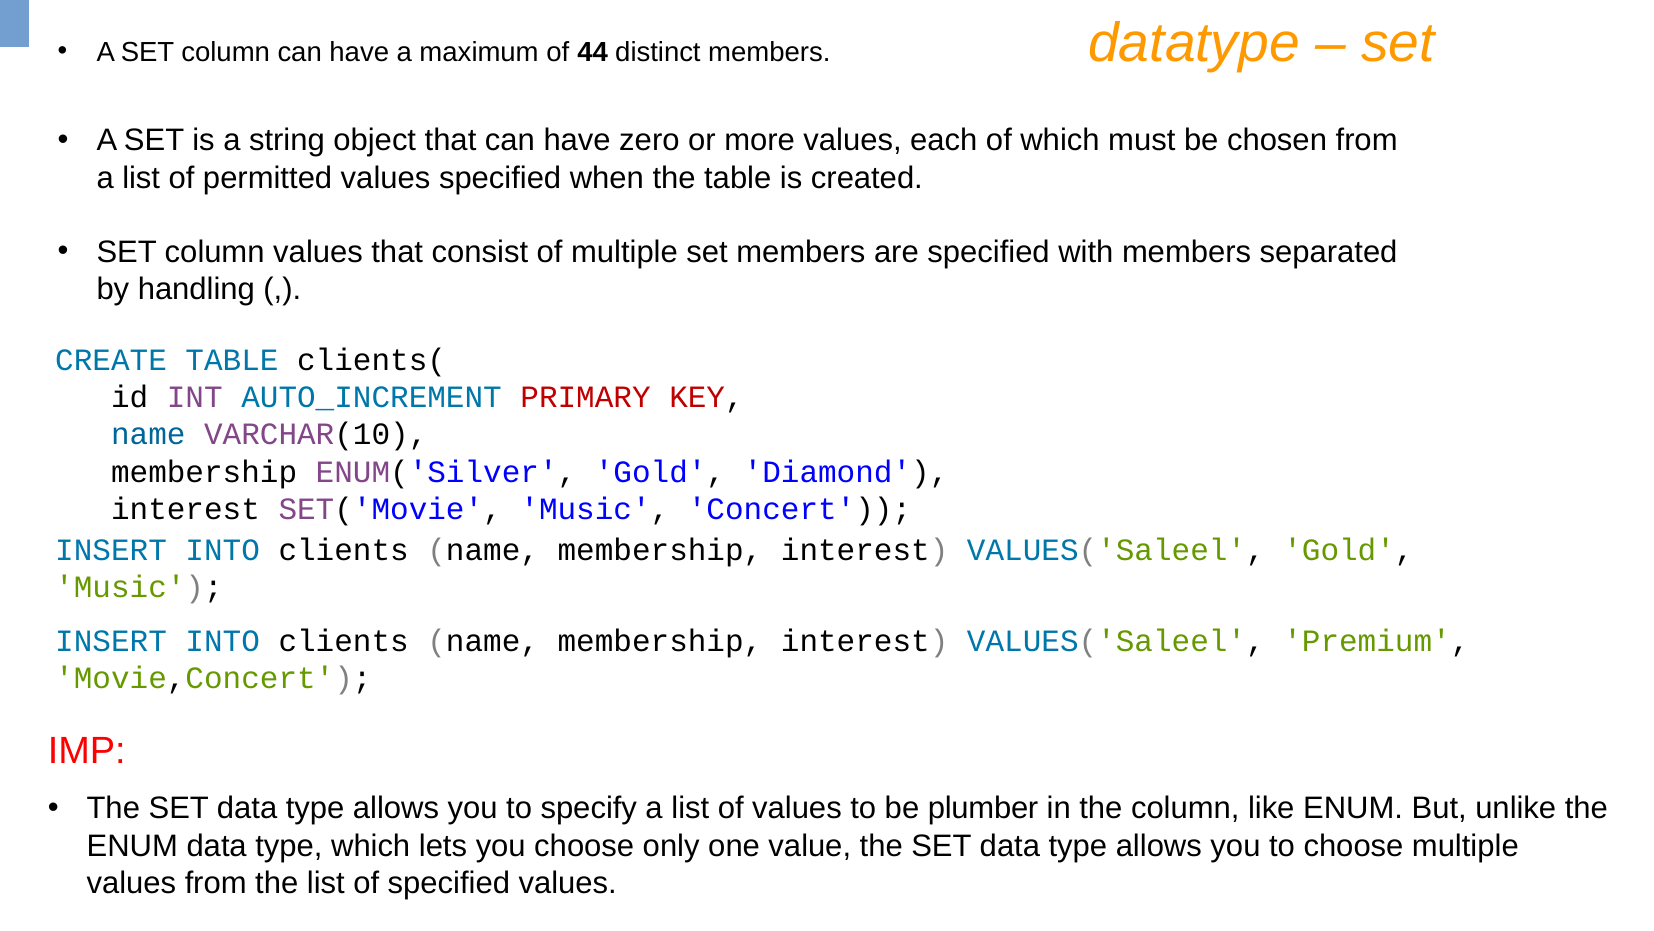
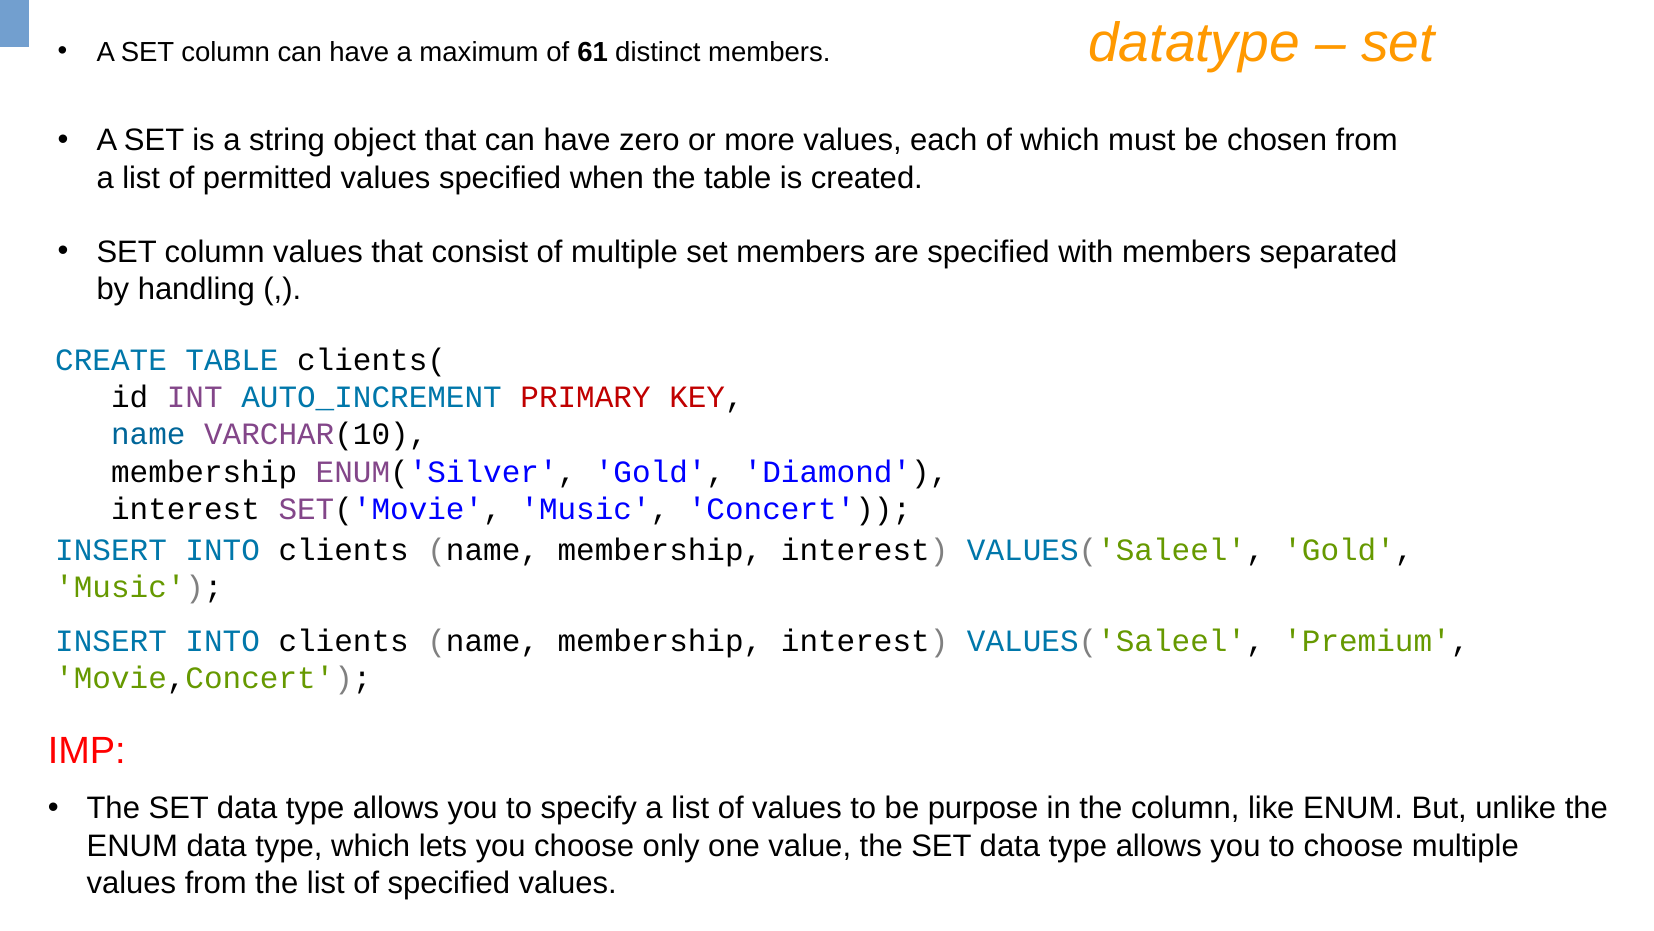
44: 44 -> 61 (593, 52)
plumber: plumber -> purpose (983, 808)
